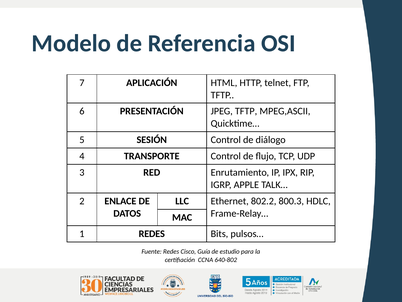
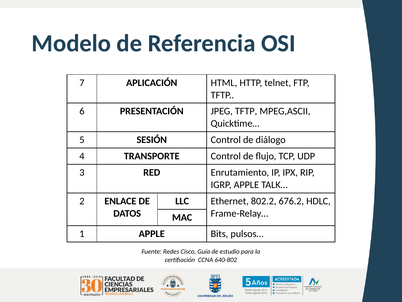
800.3: 800.3 -> 676.2 (291, 201)
1 REDES: REDES -> APPLE (152, 233)
